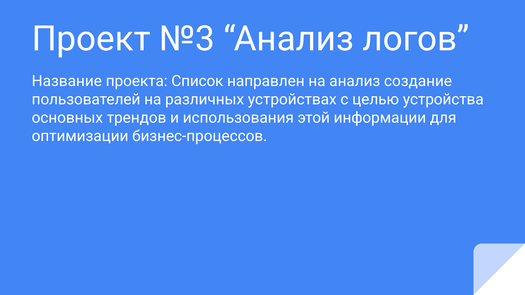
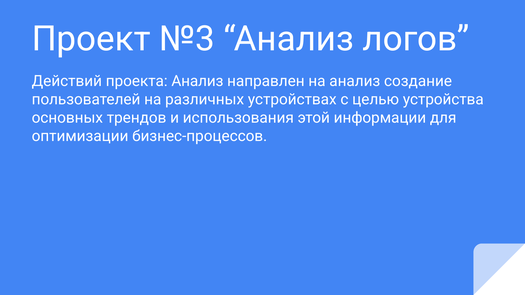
Название: Название -> Действий (67, 81)
проекта Список: Список -> Анализ (197, 81)
